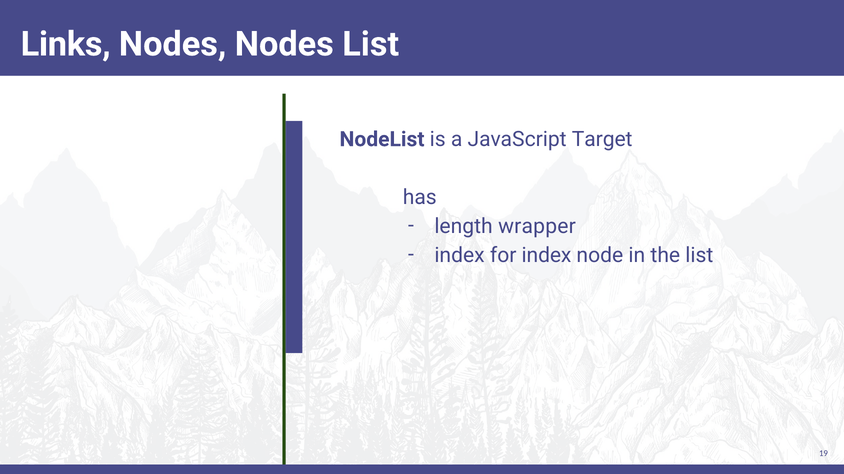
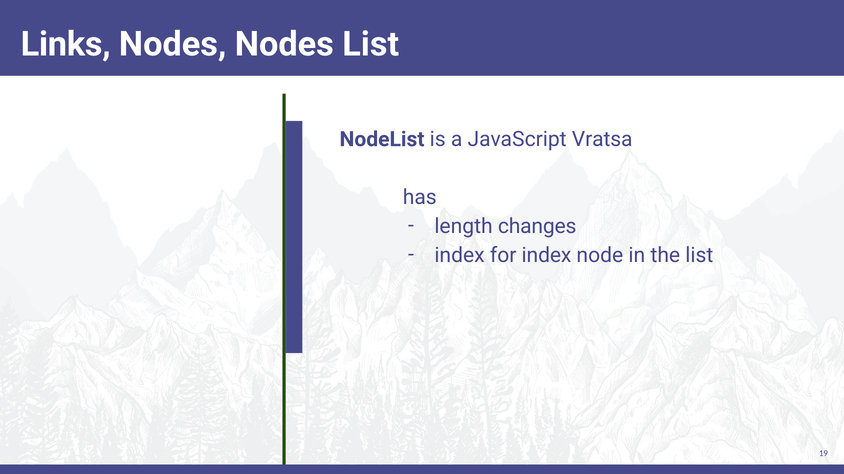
Target: Target -> Vratsa (602, 139)
wrapper: wrapper -> changes (537, 227)
